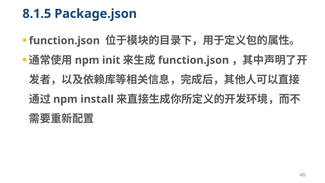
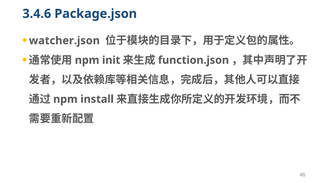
8.1.5: 8.1.5 -> 3.4.6 (37, 14)
function.json: function.json -> watcher.json (64, 41)
